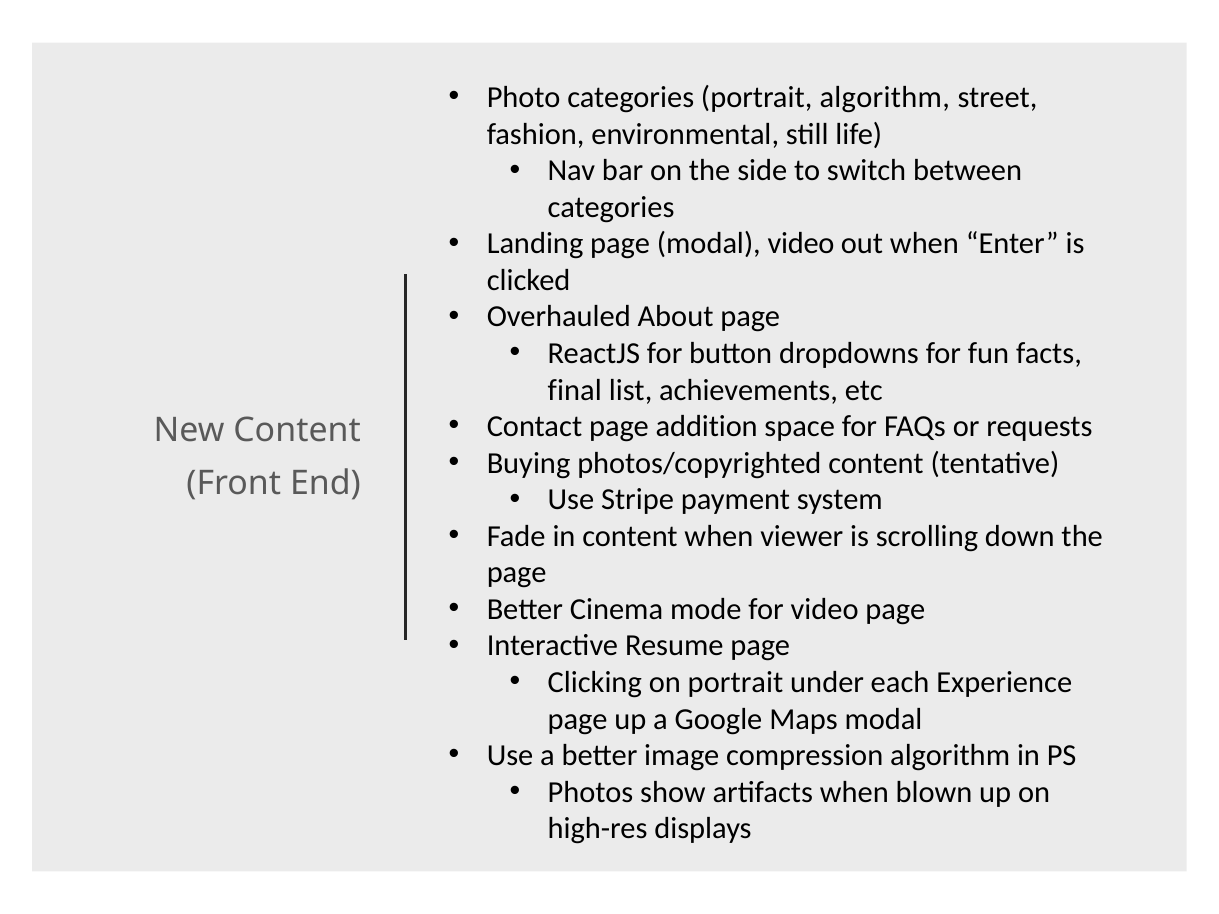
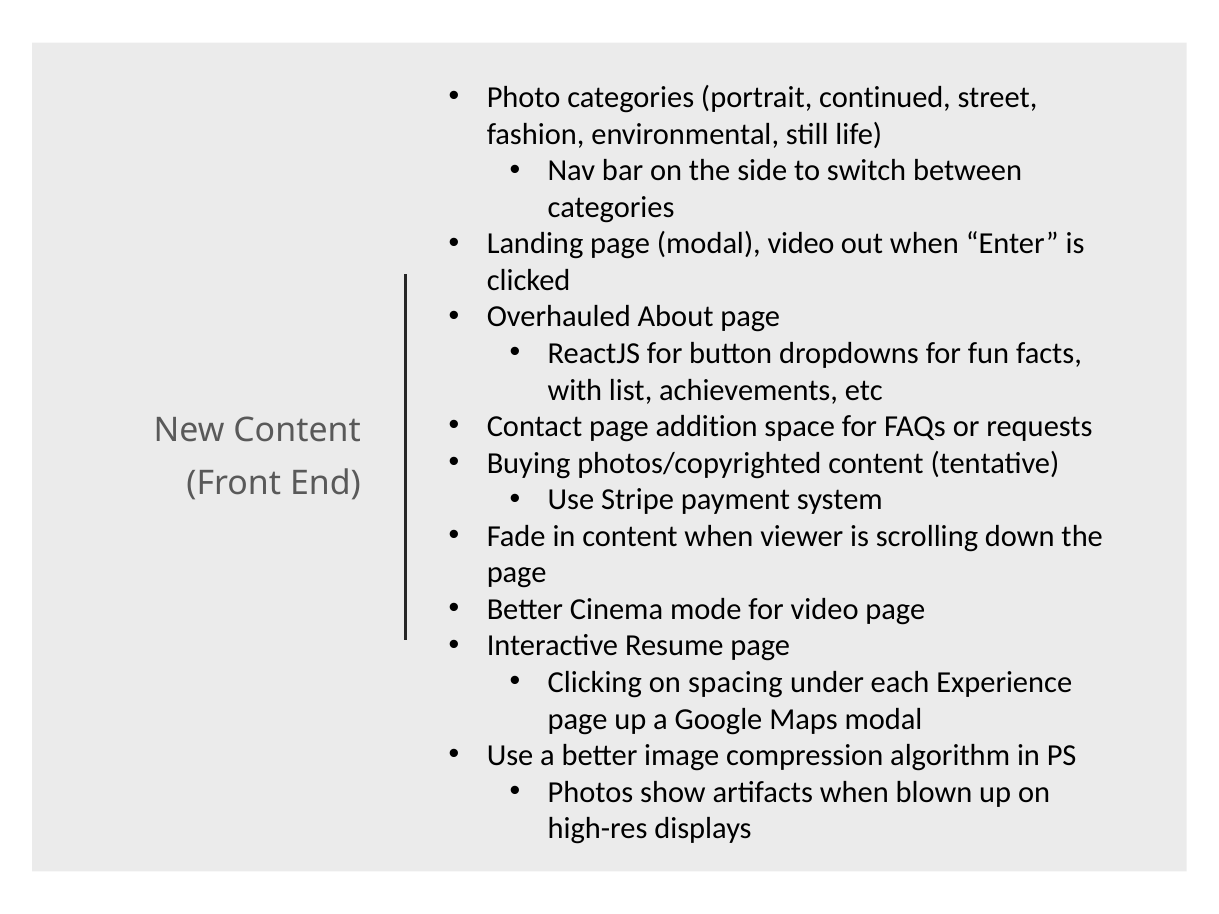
portrait algorithm: algorithm -> continued (885, 97)
final: final -> with (575, 390)
on portrait: portrait -> spacing (735, 683)
